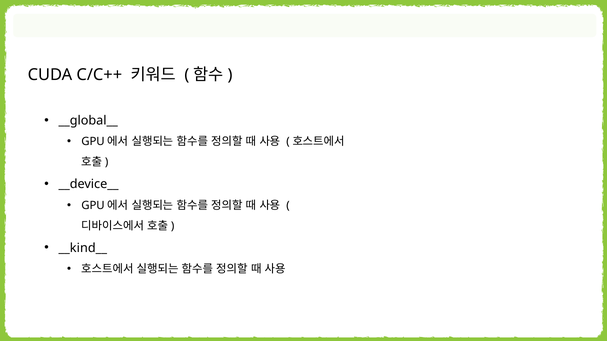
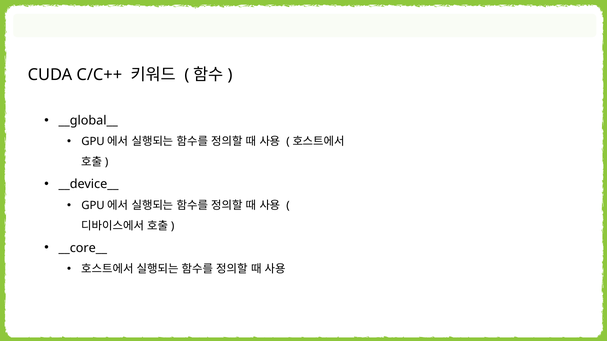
__kind__: __kind__ -> __core__ (83, 248)
